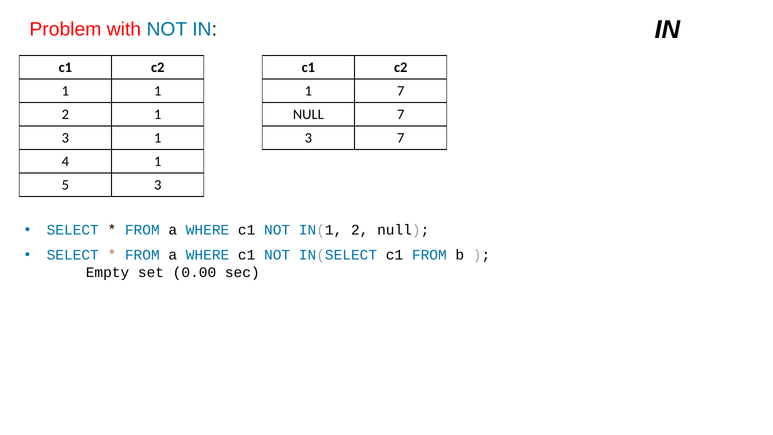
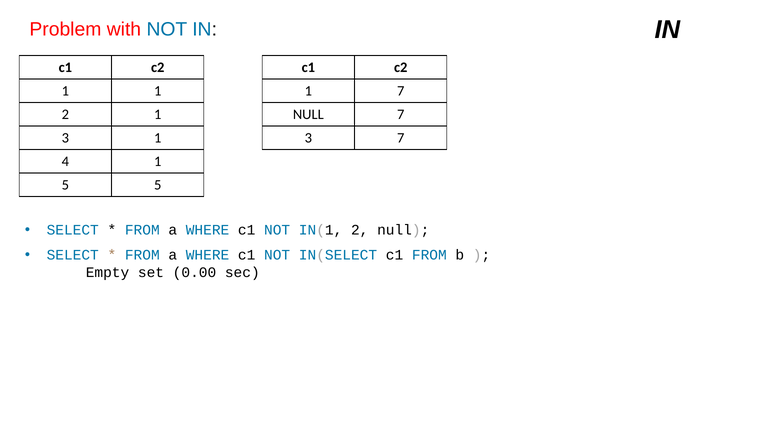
5 3: 3 -> 5 (158, 185)
